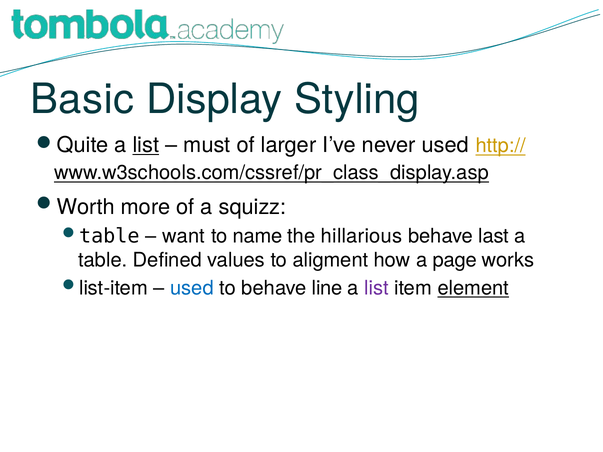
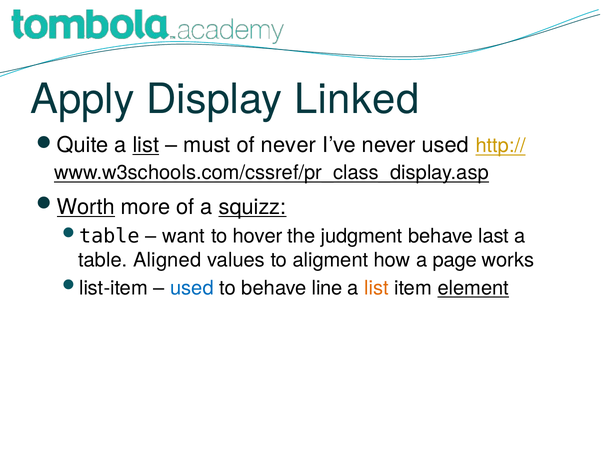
Basic: Basic -> Apply (82, 100)
Styling: Styling -> Linked (357, 100)
of larger: larger -> never (288, 145)
Worth underline: none -> present (86, 207)
squizz underline: none -> present (253, 207)
name: name -> hover (258, 236)
hillarious: hillarious -> judgment (362, 236)
Defined: Defined -> Aligned (167, 260)
list colour: purple -> orange (376, 288)
